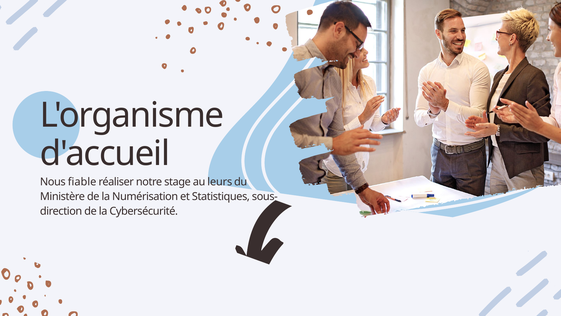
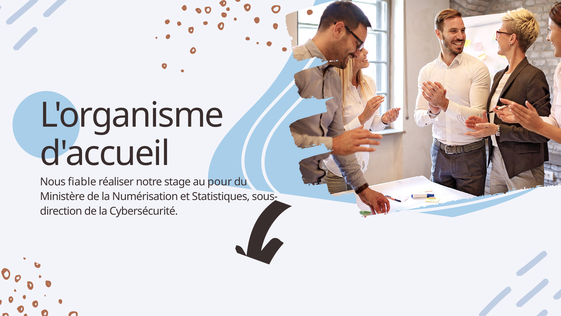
leurs: leurs -> pour (220, 182)
